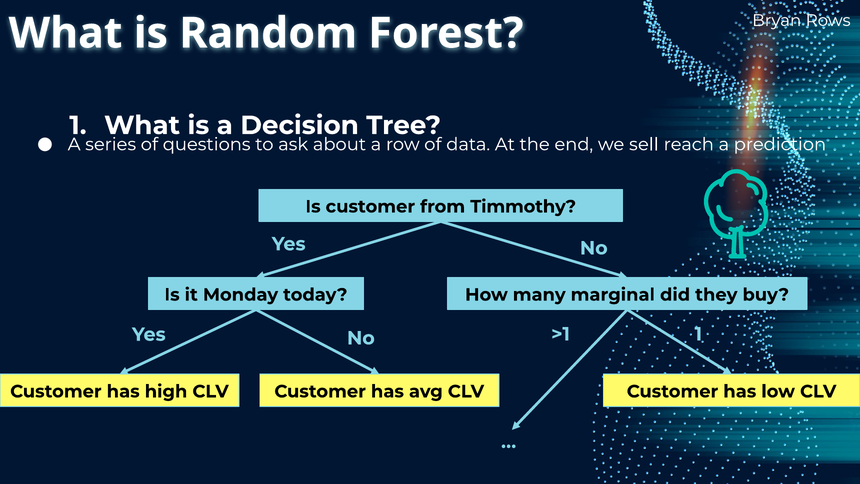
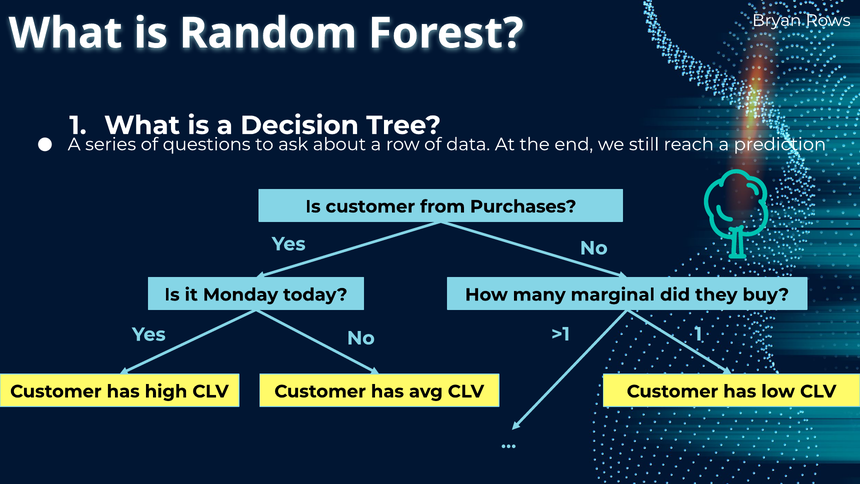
sell: sell -> still (644, 144)
Timmothy: Timmothy -> Purchases (523, 207)
